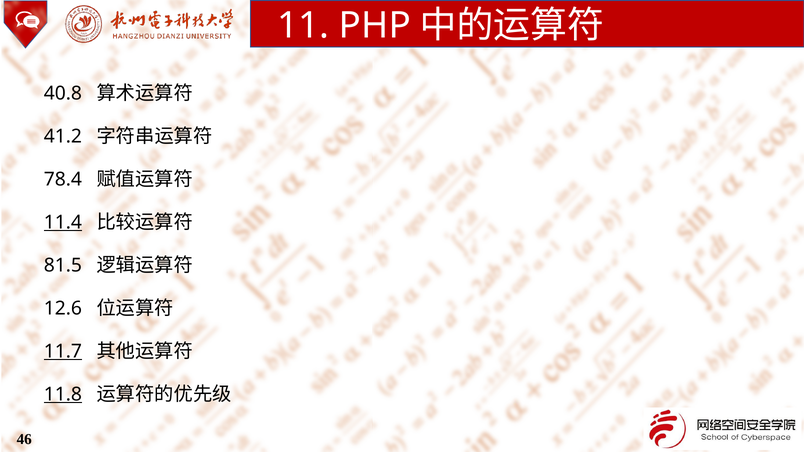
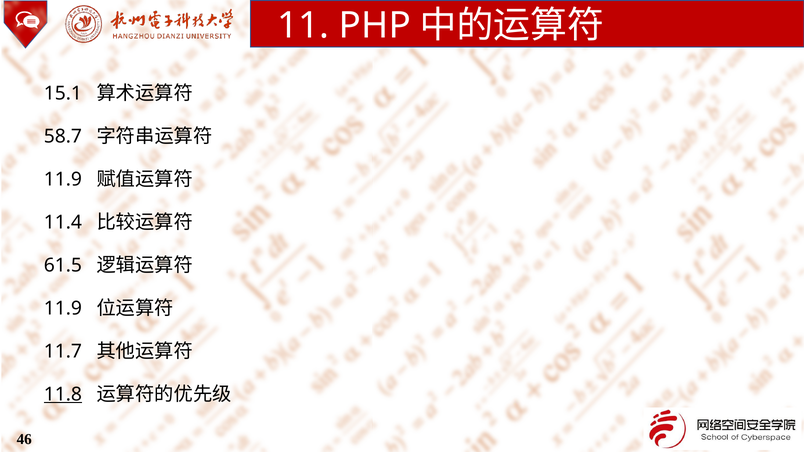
40.8: 40.8 -> 15.1 (63, 93)
41.2: 41.2 -> 58.7 (63, 136)
78.4: 78.4 -> 11.9 (63, 179)
11.4 underline: present -> none (63, 222)
81.5: 81.5 -> 61.5 (63, 265)
12.6: 12.6 -> 11.9 (63, 308)
11.7 underline: present -> none (63, 351)
